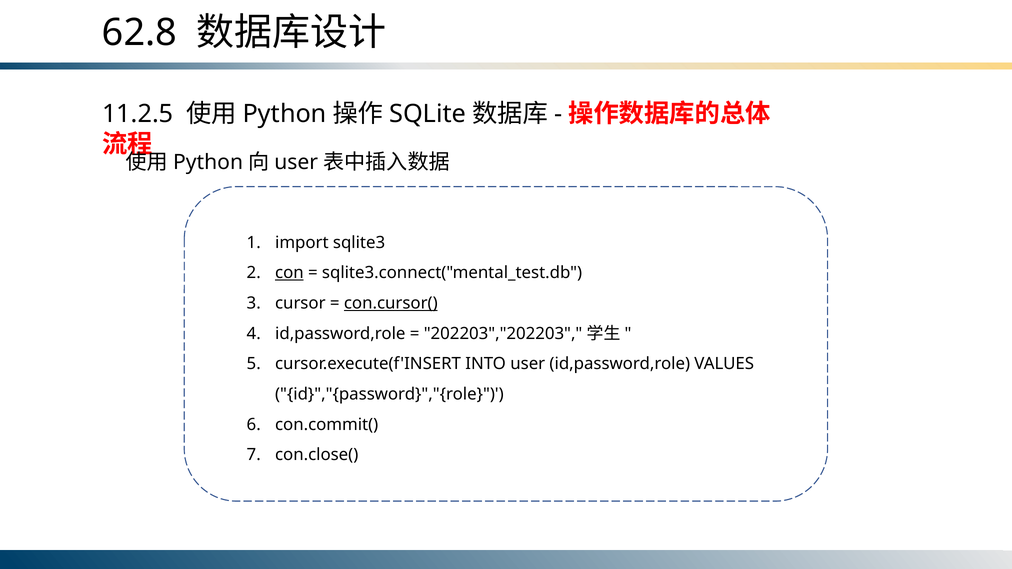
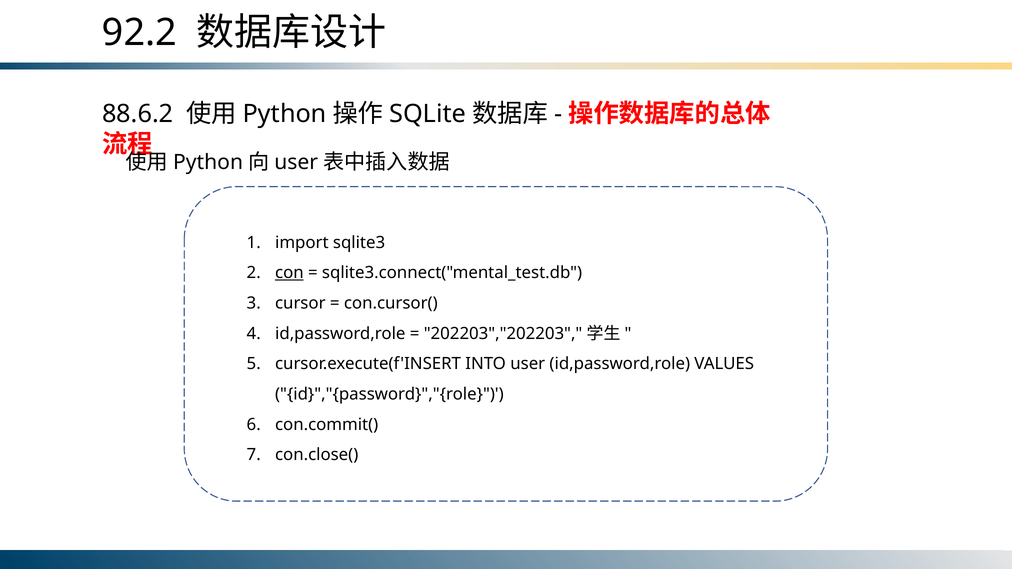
62.8: 62.8 -> 92.2 (140, 33)
11.2.5: 11.2.5 -> 88.6.2 (138, 114)
con.cursor( underline: present -> none (391, 303)
